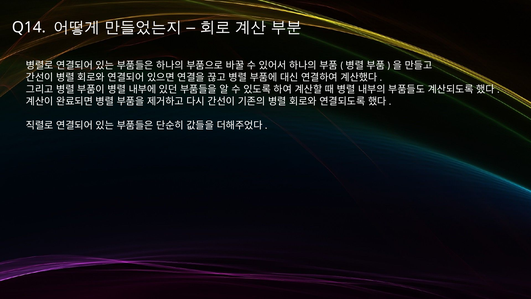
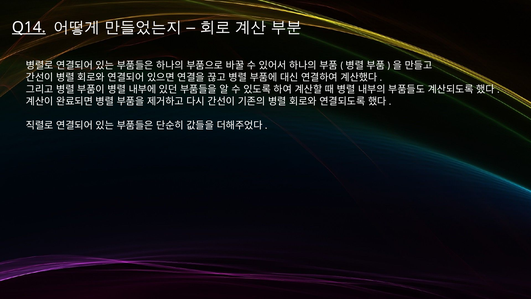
Q14 underline: none -> present (29, 27)
